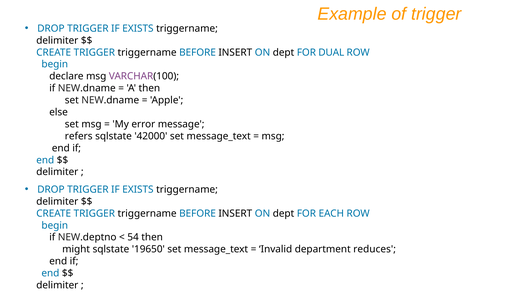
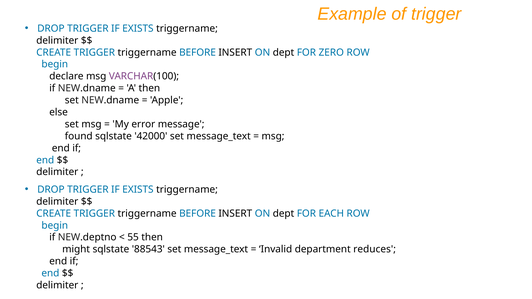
DUAL: DUAL -> ZERO (331, 52)
refers: refers -> found (79, 136)
54: 54 -> 55 (133, 238)
19650: 19650 -> 88543 (148, 250)
